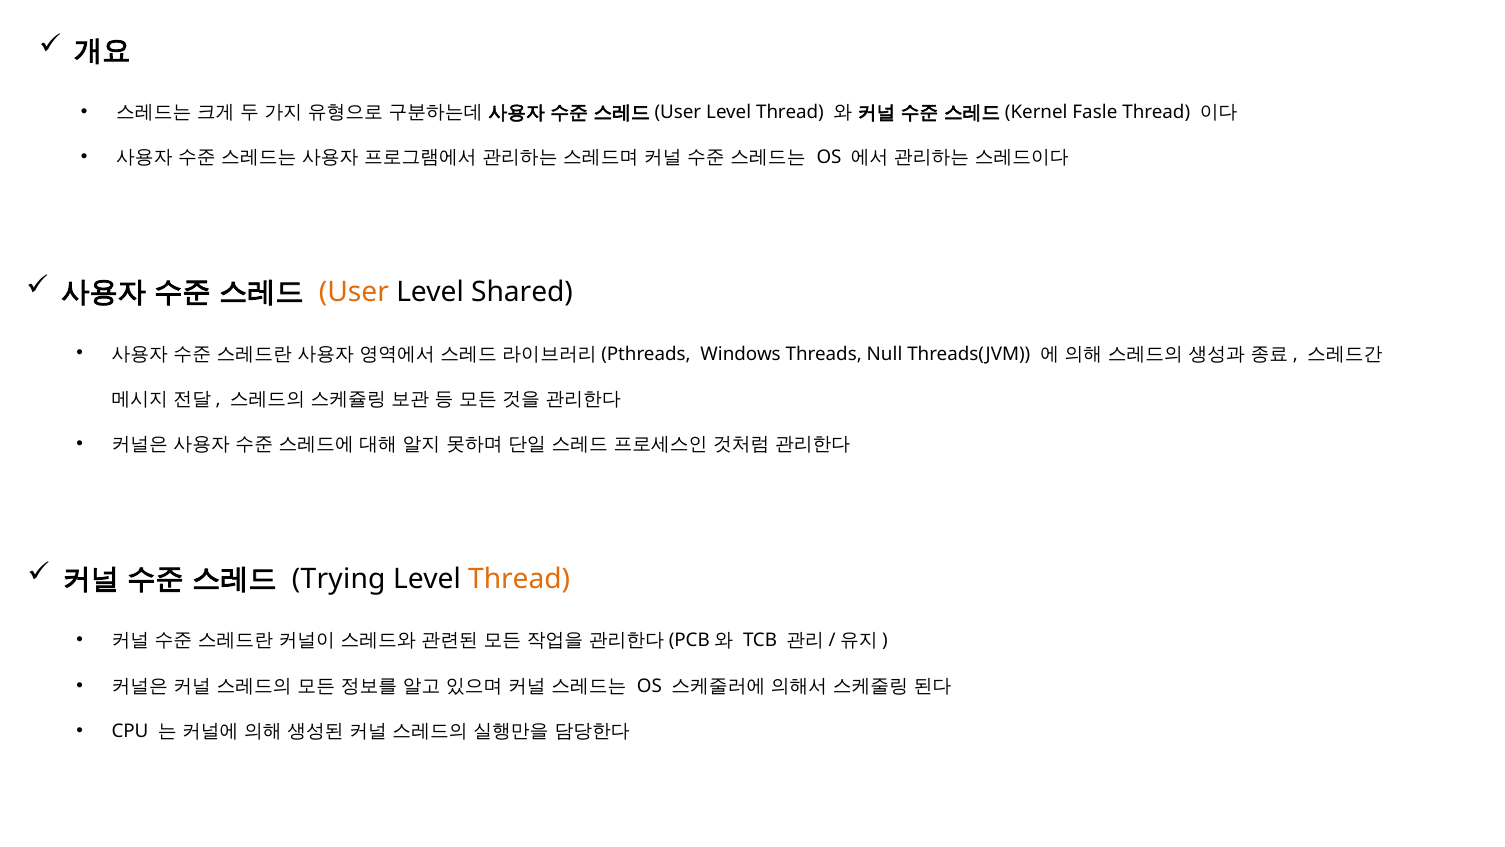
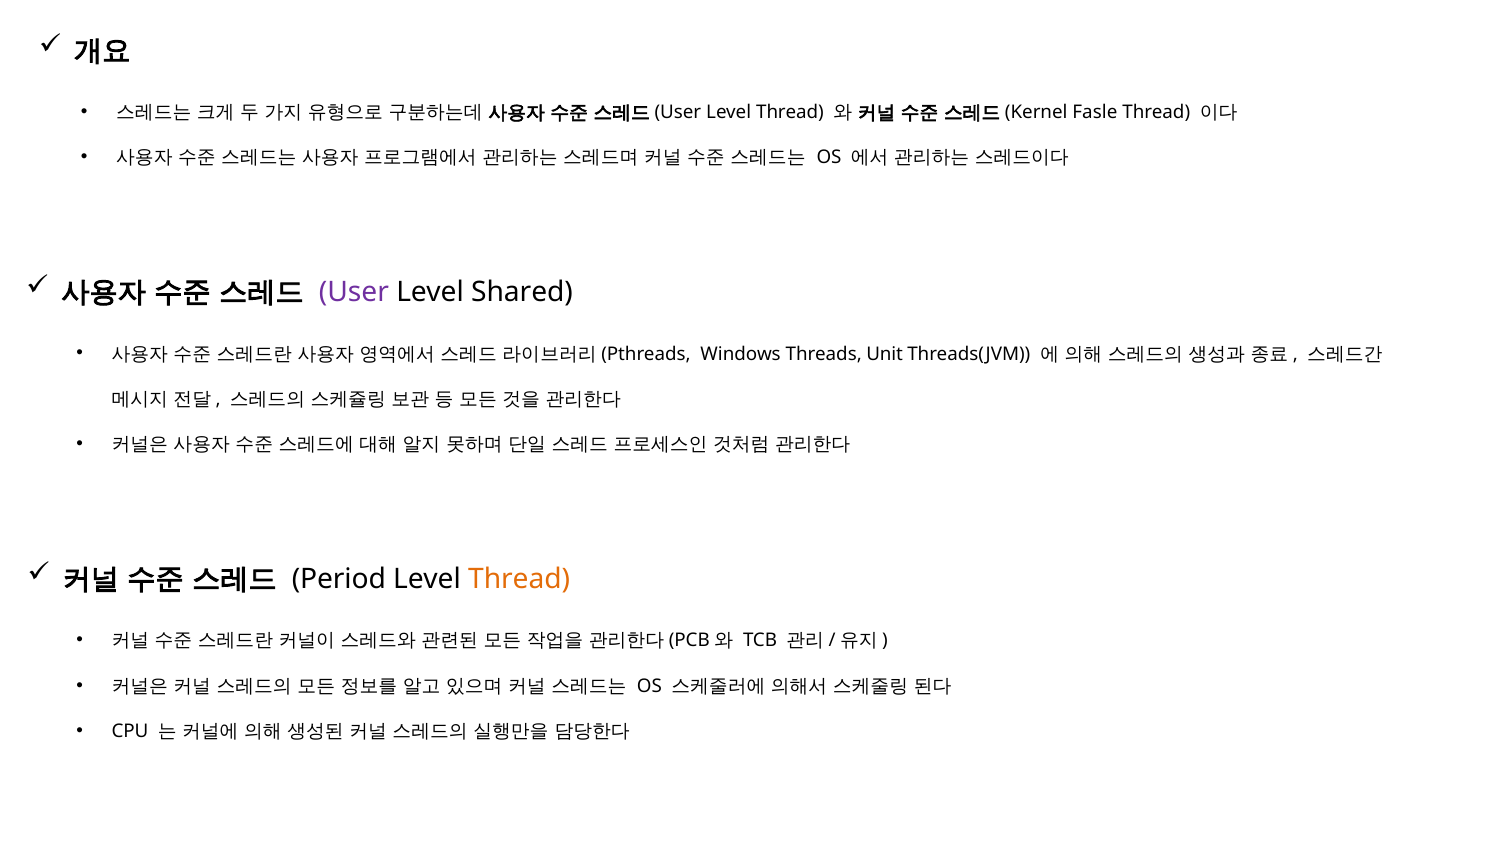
User colour: orange -> purple (354, 292)
Null: Null -> Unit (885, 354)
Trying: Trying -> Period (339, 579)
